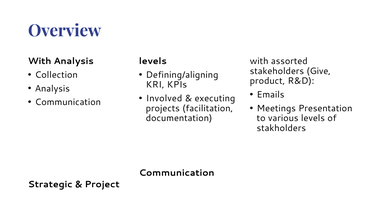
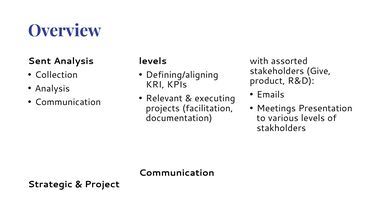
With: With -> Sent (40, 61)
Involved: Involved -> Relevant (164, 99)
